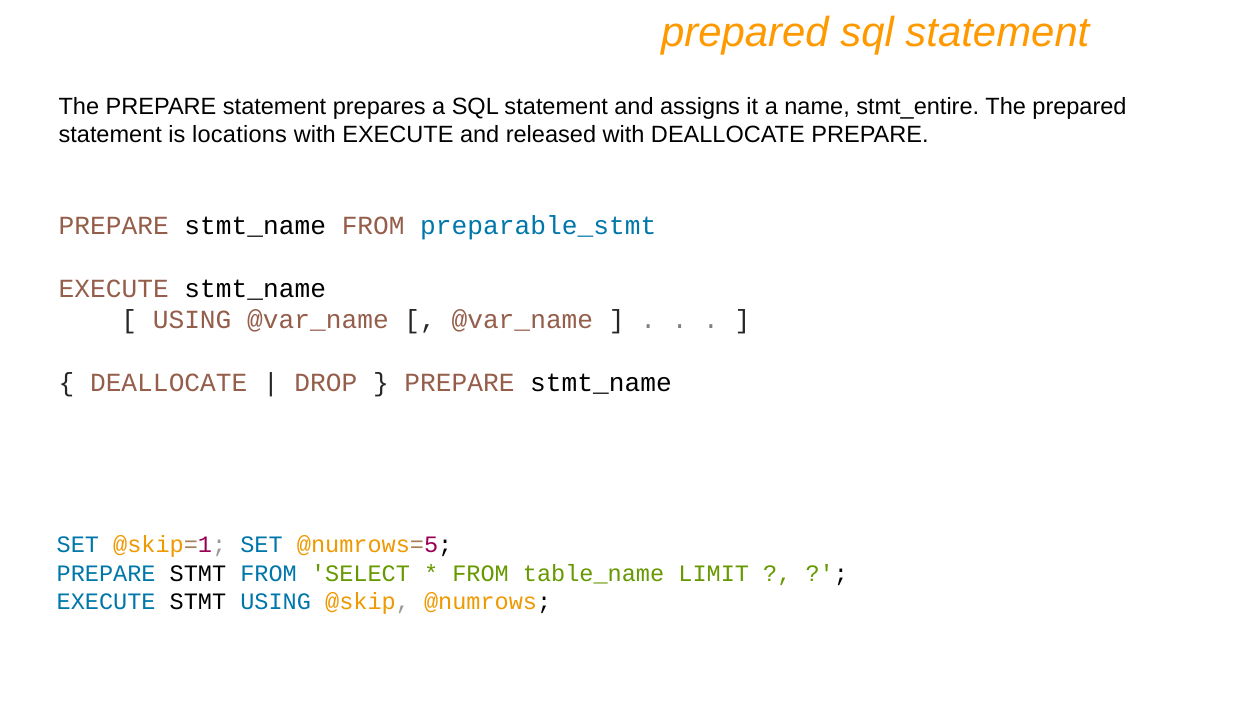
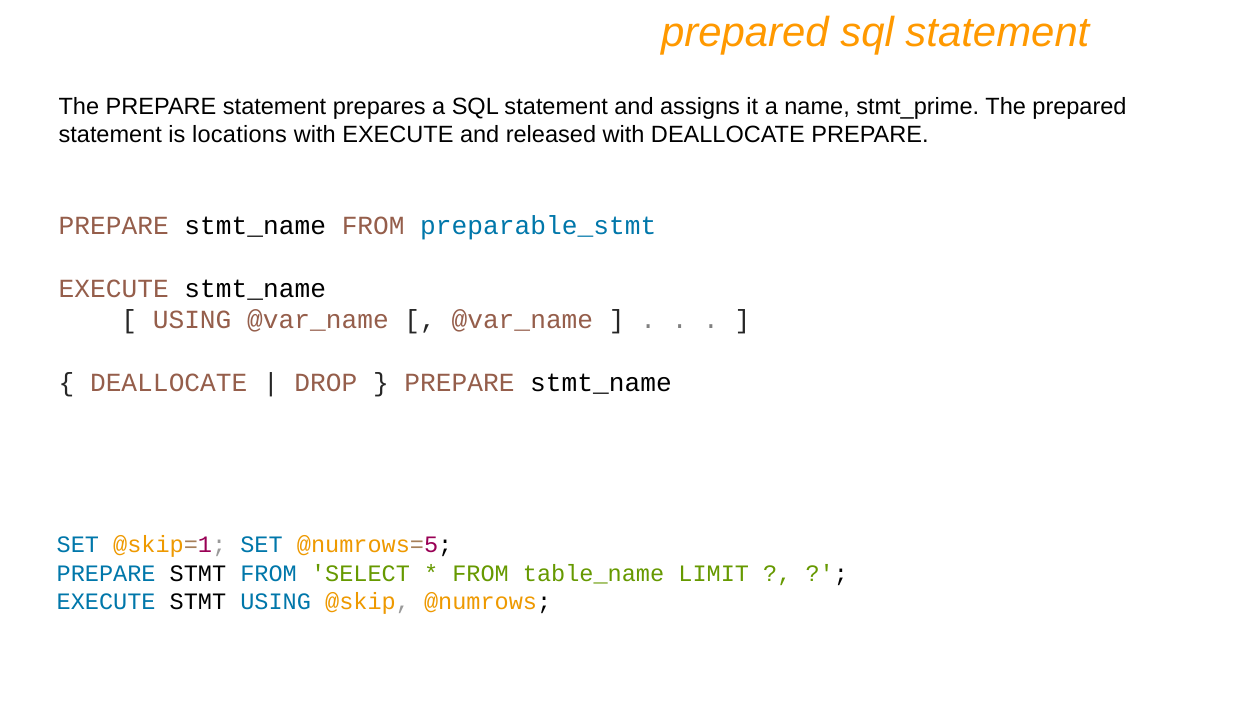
stmt_entire: stmt_entire -> stmt_prime (918, 107)
